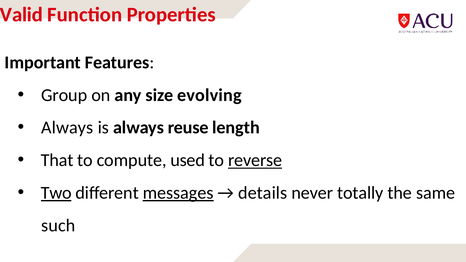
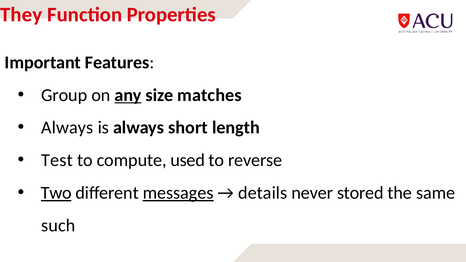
Valid: Valid -> They (21, 15)
any underline: none -> present (128, 95)
evolving: evolving -> matches (209, 95)
reuse: reuse -> short (188, 128)
That: That -> Test (57, 160)
reverse underline: present -> none (255, 160)
totally: totally -> stored (360, 193)
